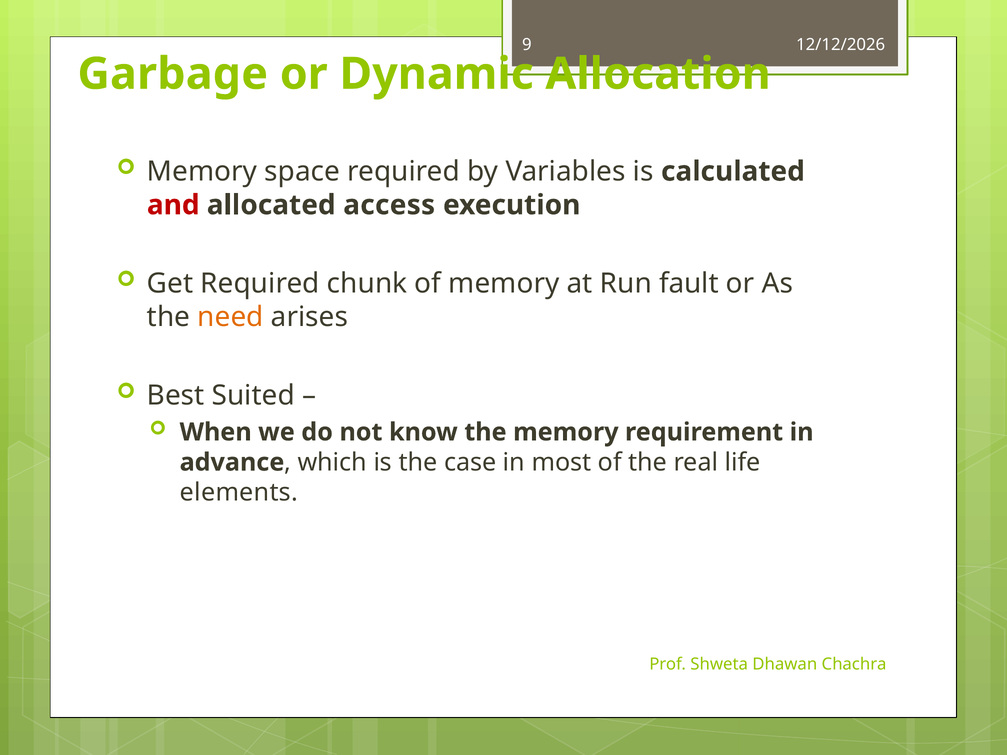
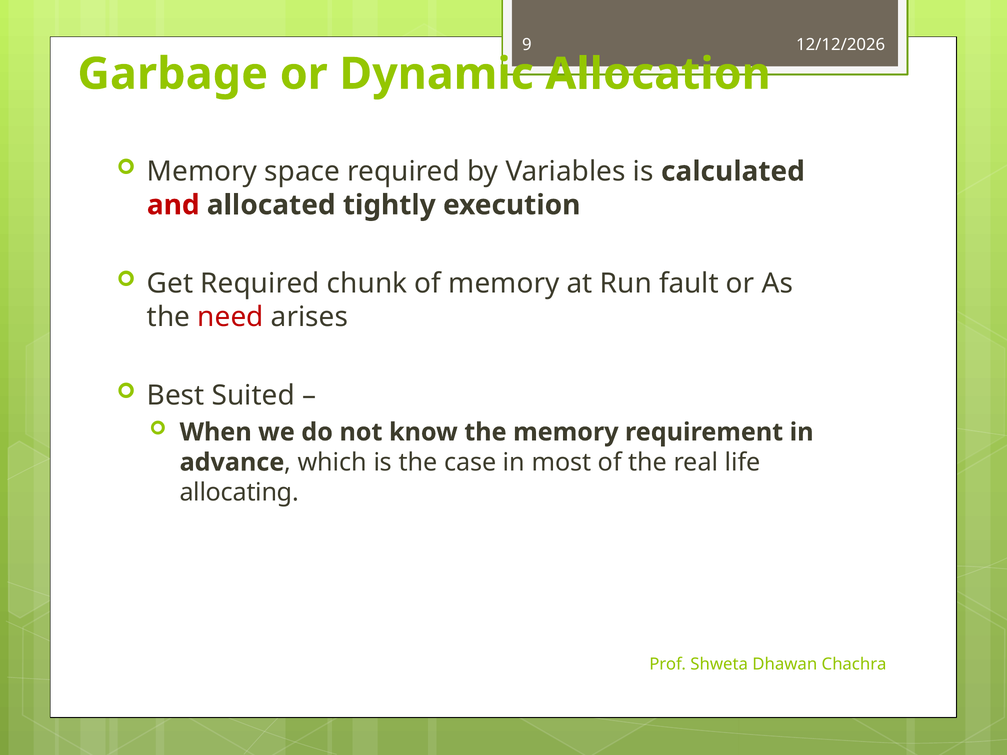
access: access -> tightly (389, 205)
need colour: orange -> red (230, 317)
elements: elements -> allocating (239, 493)
